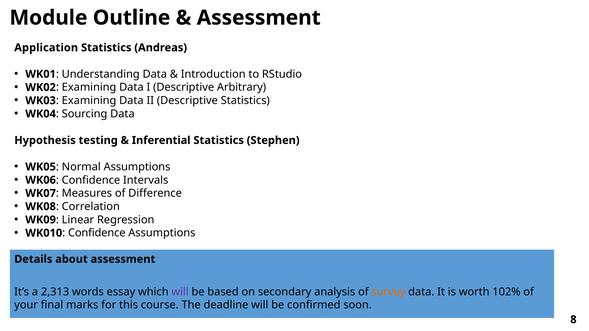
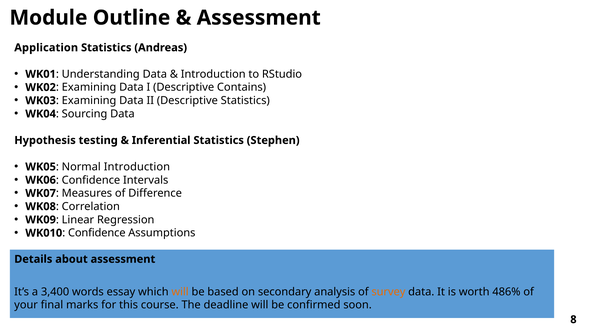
Arbitrary: Arbitrary -> Contains (242, 87)
Normal Assumptions: Assumptions -> Introduction (137, 167)
2,313: 2,313 -> 3,400 (55, 292)
will colour: purple -> orange (180, 292)
102%: 102% -> 486% (506, 292)
